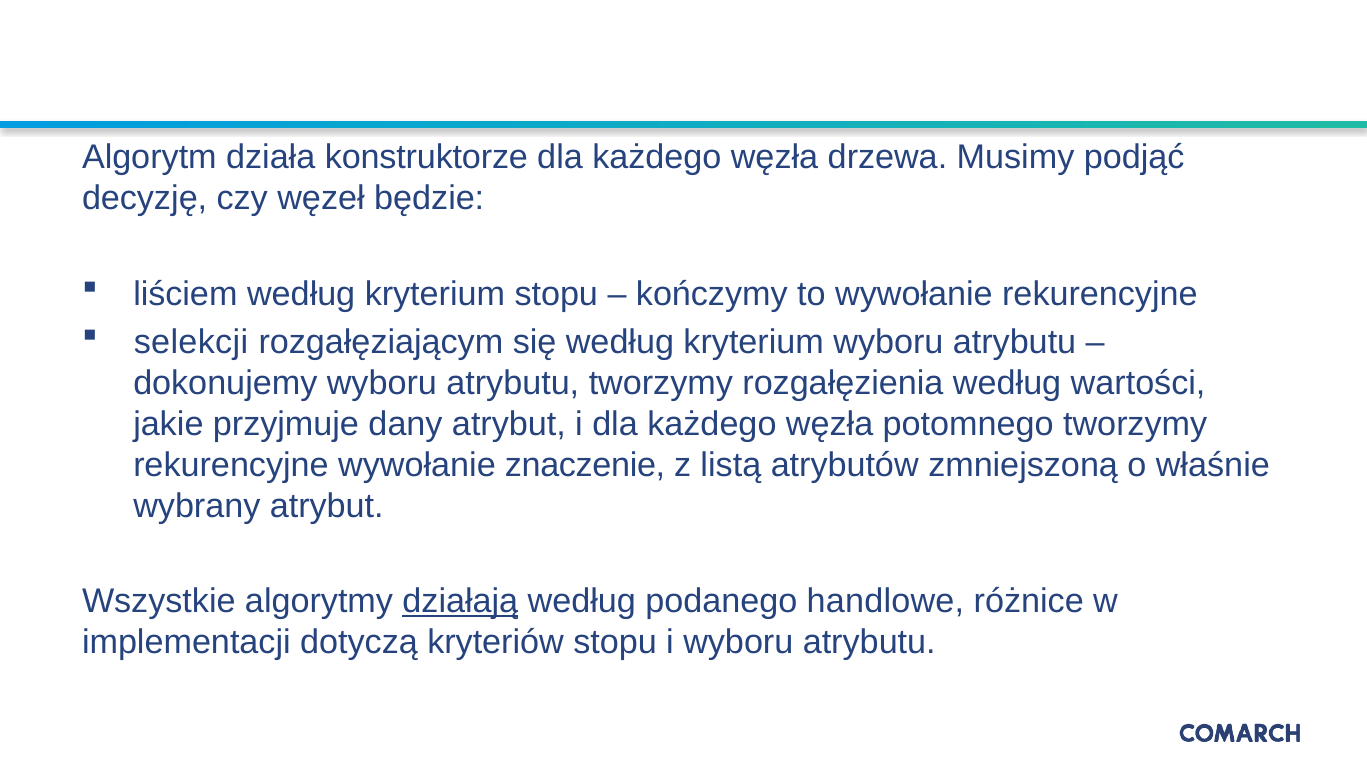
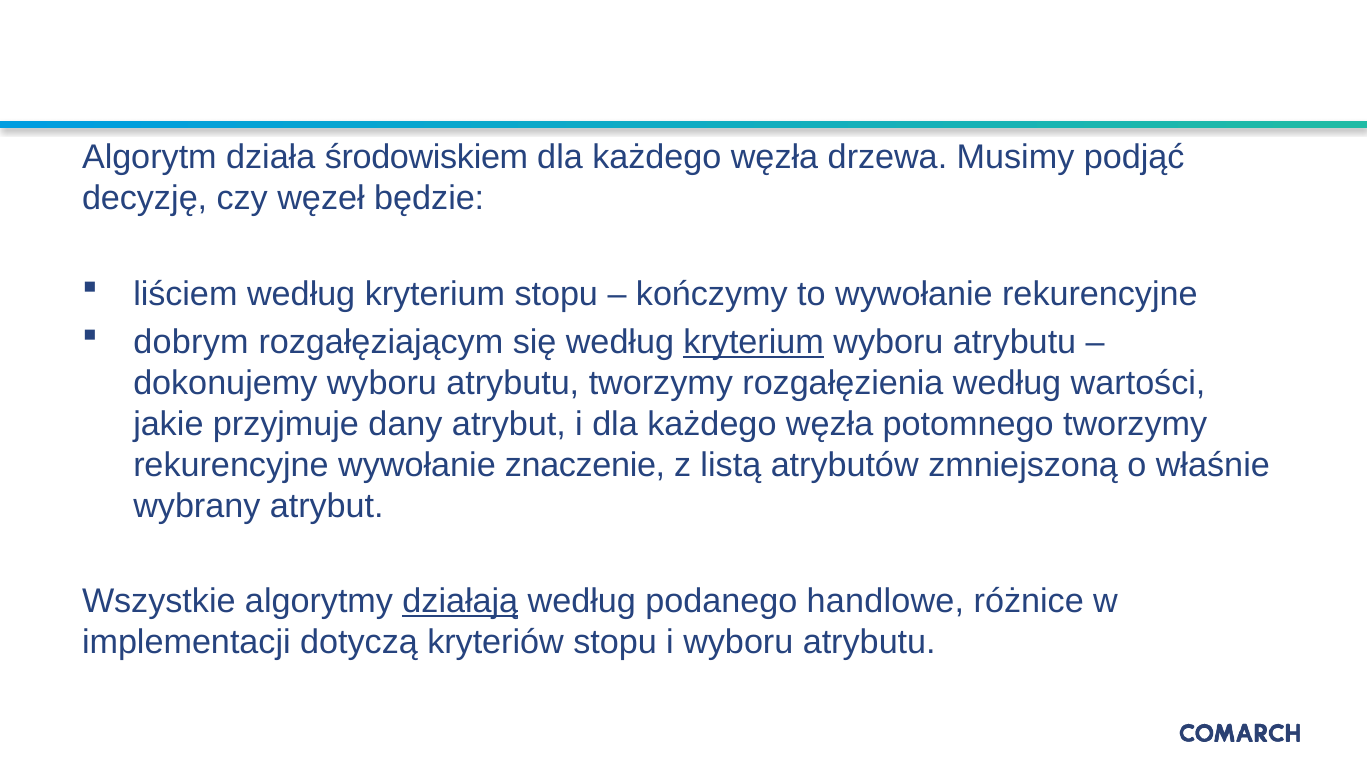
konstruktorze: konstruktorze -> środowiskiem (427, 157)
selekcji: selekcji -> dobrym (191, 342)
kryterium underline: none -> present (754, 342)
